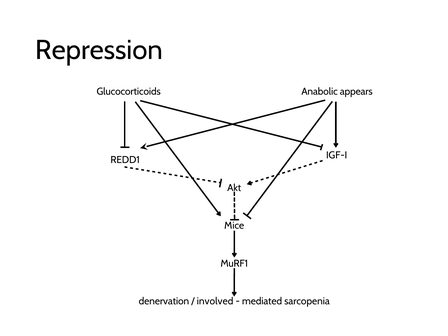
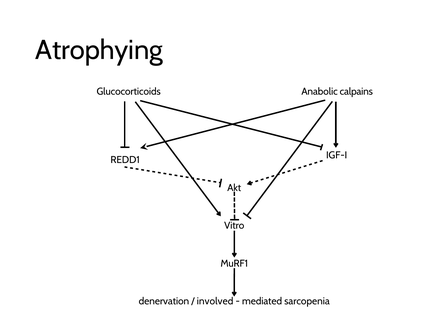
Repression: Repression -> Atrophying (99, 50)
appears: appears -> calpains (356, 92)
Mice: Mice -> Vitro (234, 226)
